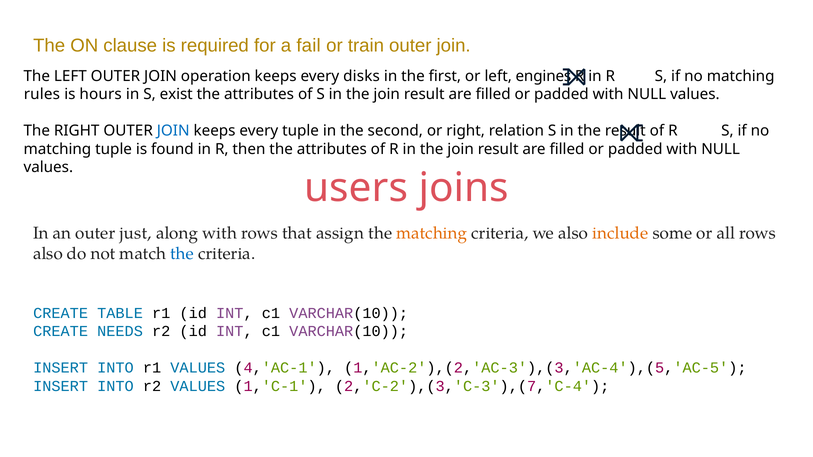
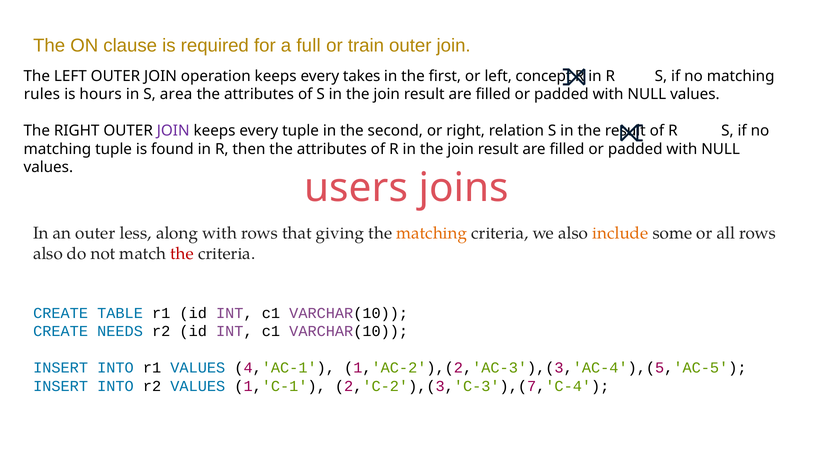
fail: fail -> full (309, 45)
disks: disks -> takes (362, 76)
engines: engines -> concept (543, 76)
exist: exist -> area (176, 94)
JOIN colour: blue -> purple (173, 131)
just: just -> less (136, 233)
assign: assign -> giving (340, 233)
the colour: blue -> red (182, 254)
